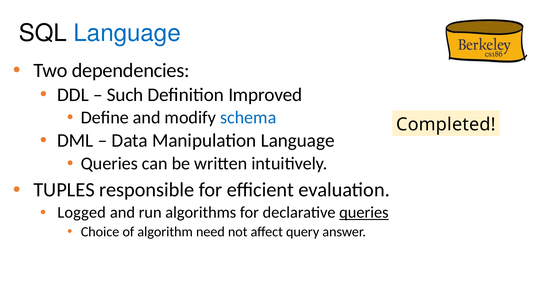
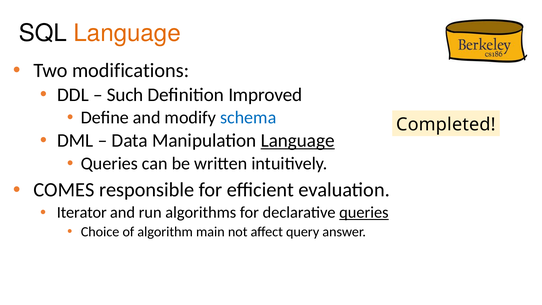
Language colour: blue -> orange (127, 33)
dependencies: dependencies -> modifications (131, 70)
Language underline: none -> present (298, 141)
TUPLES: TUPLES -> COMES (64, 190)
Logged: Logged -> Iterator (82, 213)
need: need -> main (210, 232)
